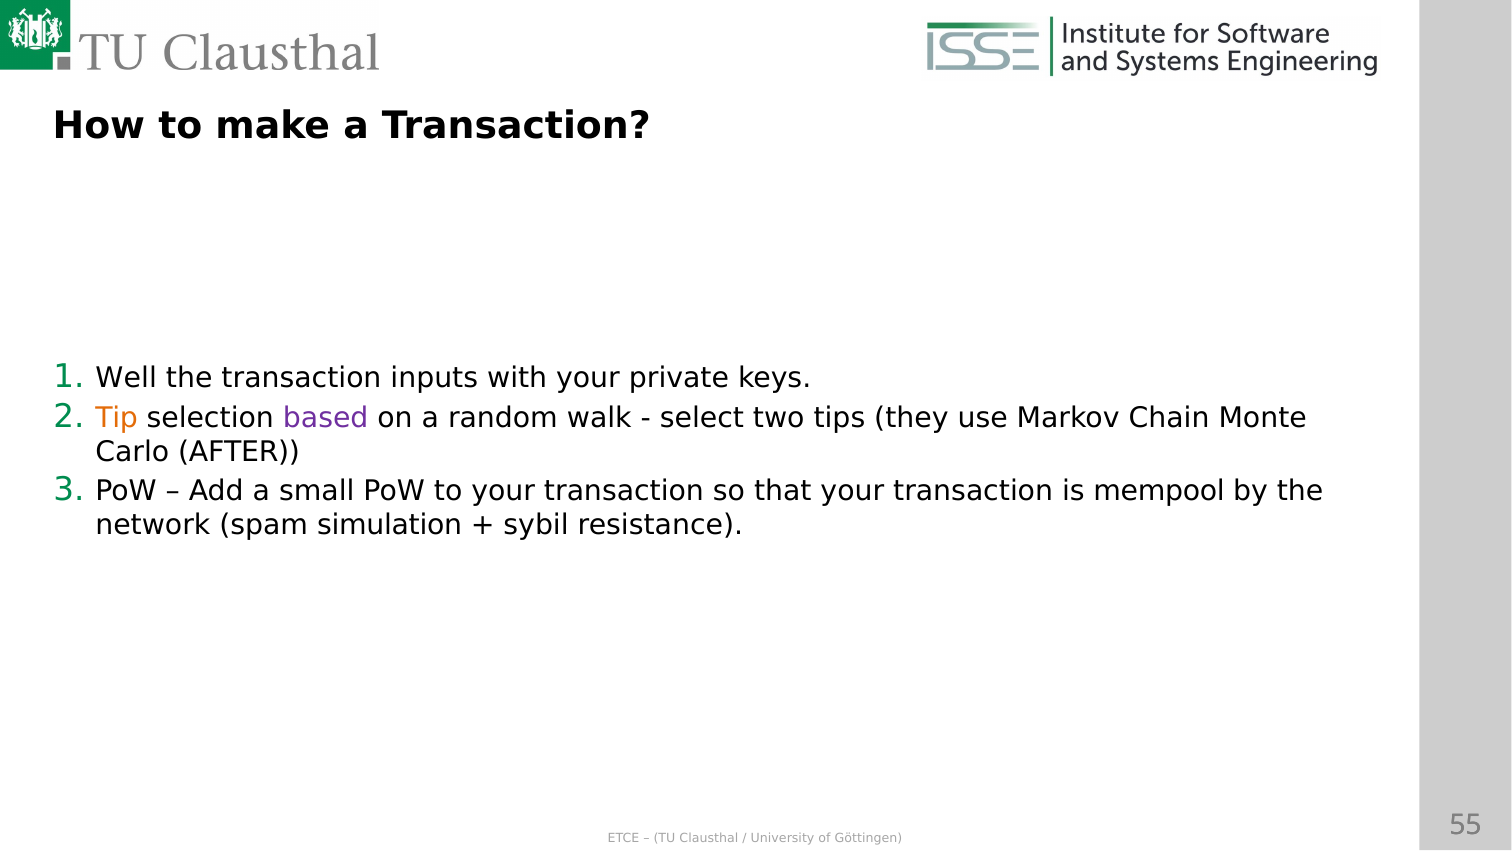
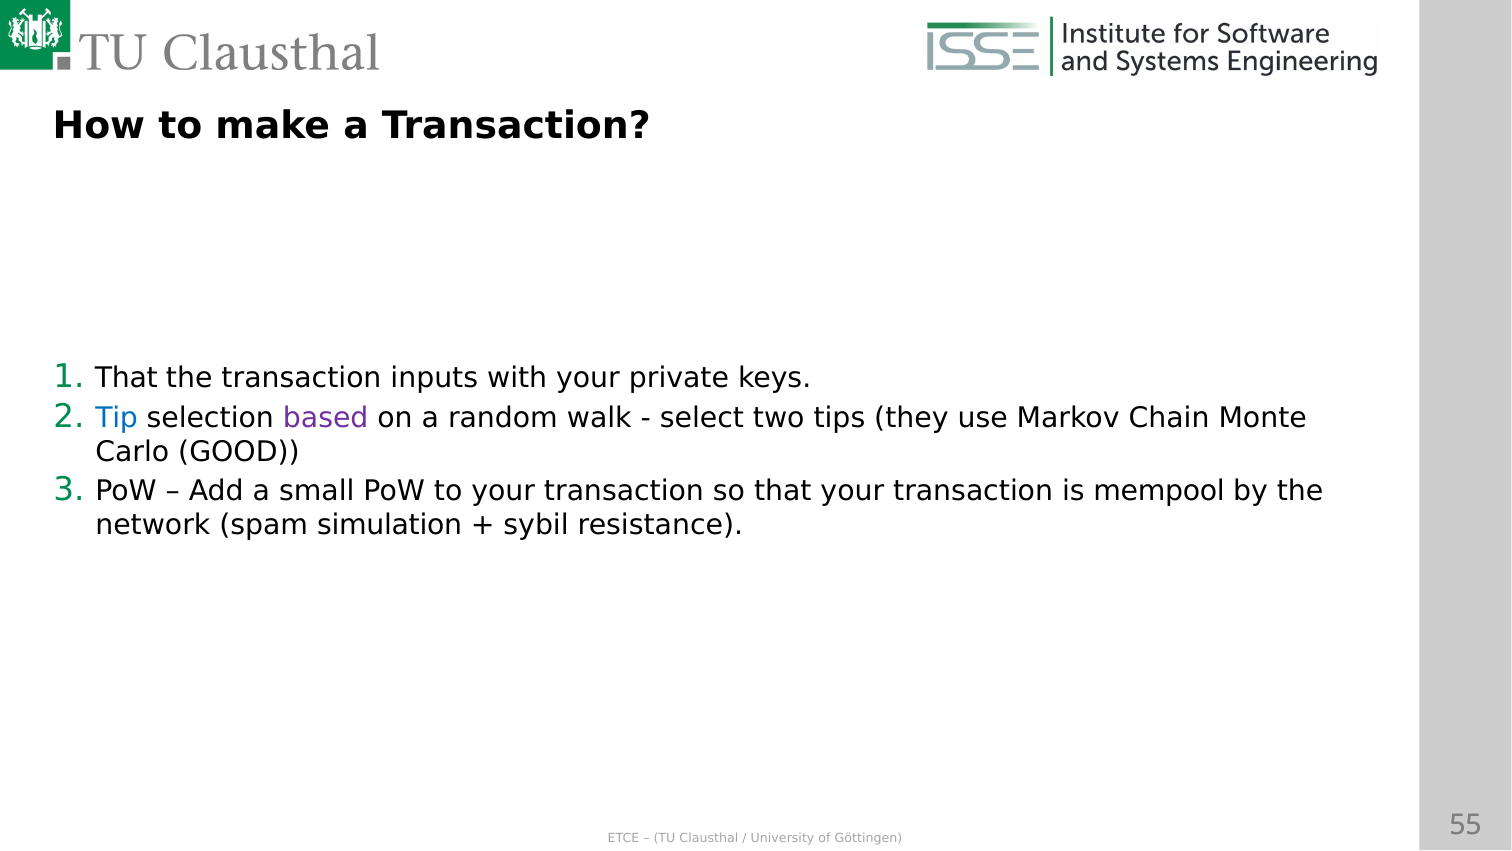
Well: Well -> That (126, 378)
Tip colour: orange -> blue (117, 417)
AFTER: AFTER -> GOOD (239, 452)
